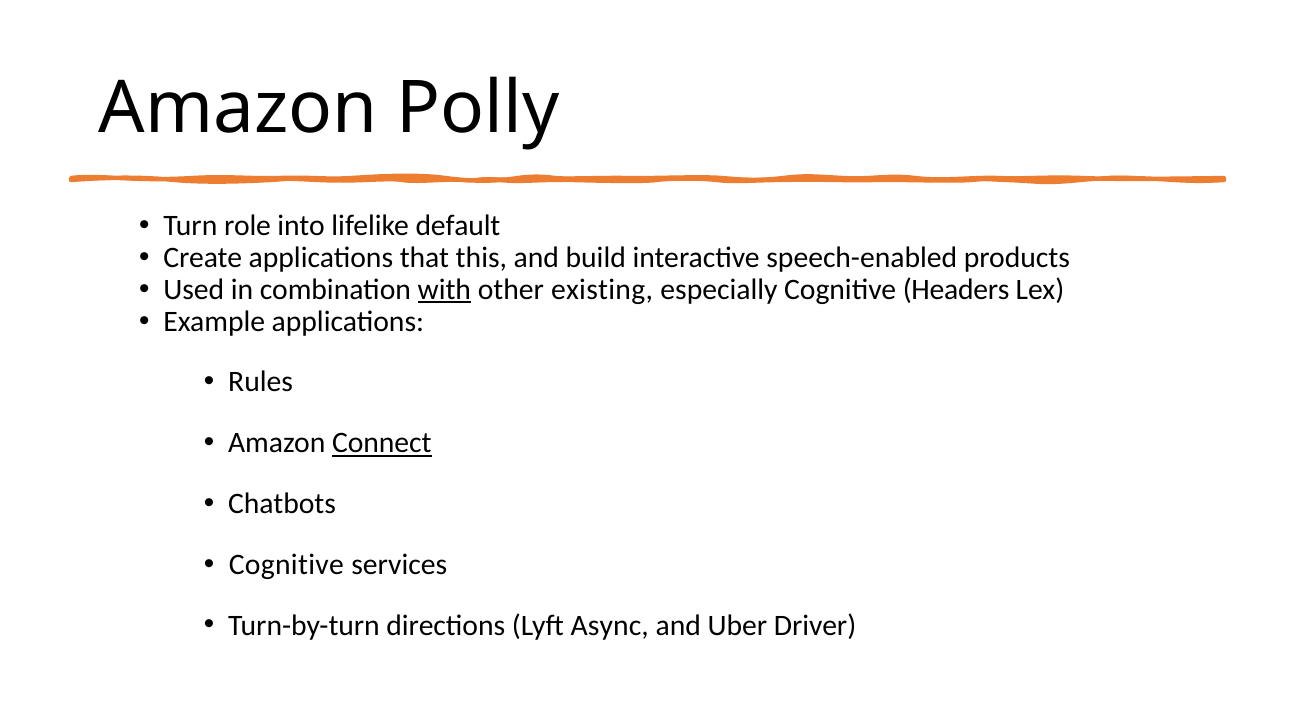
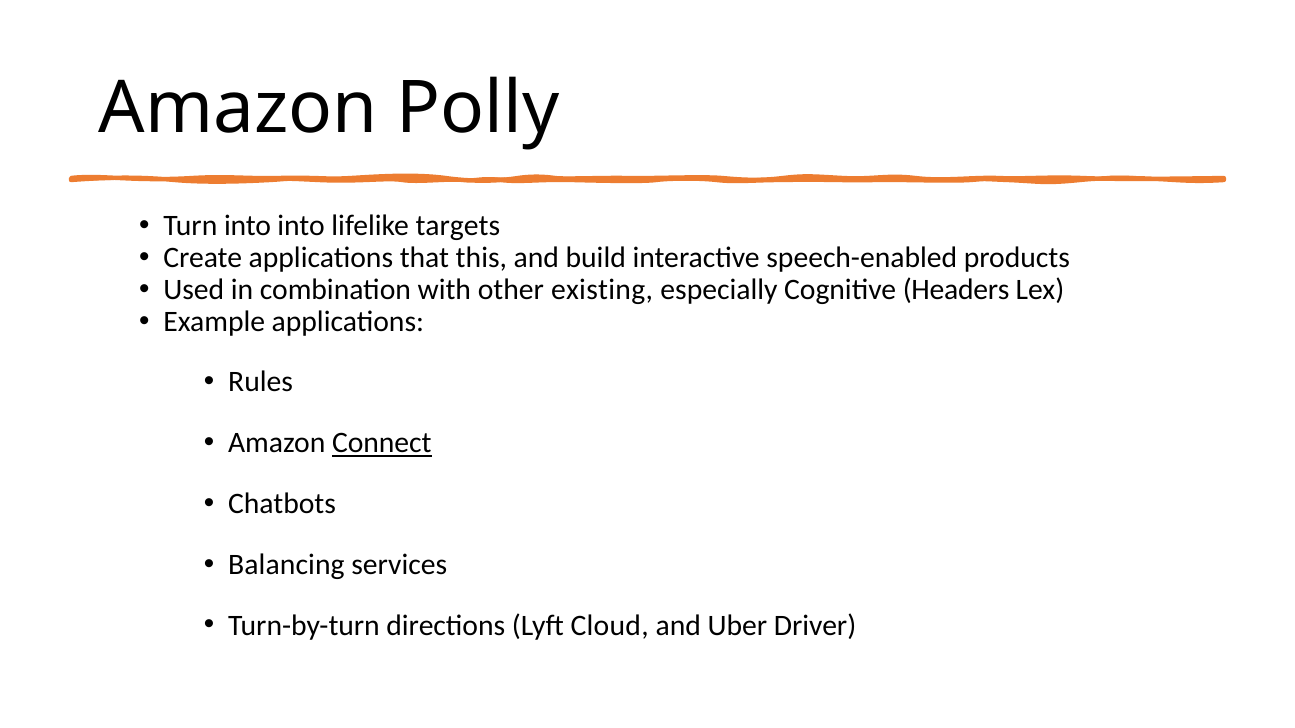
Turn role: role -> into (248, 226)
default: default -> targets (458, 226)
with underline: present -> none (444, 290)
Cognitive: Cognitive -> Balancing (286, 565)
Async: Async -> Cloud (610, 626)
